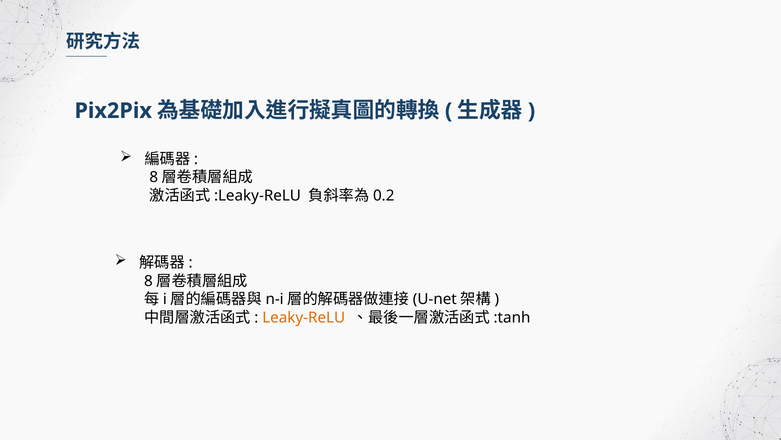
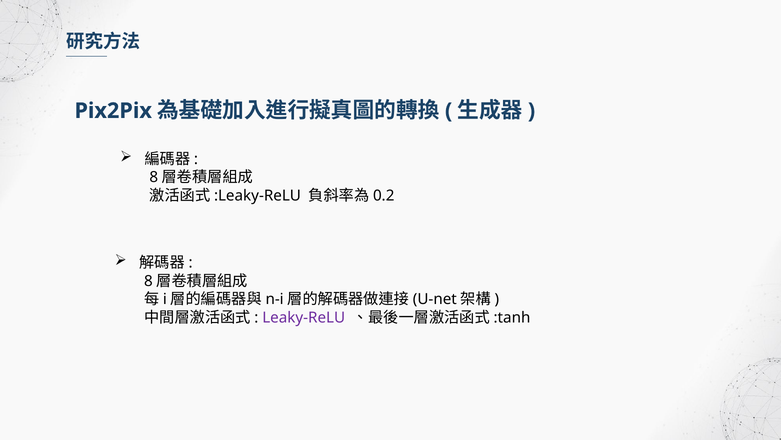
Leaky-ReLU colour: orange -> purple (304, 317)
